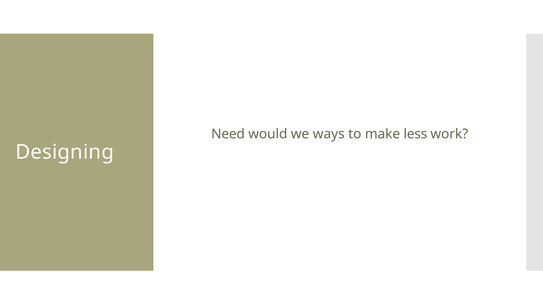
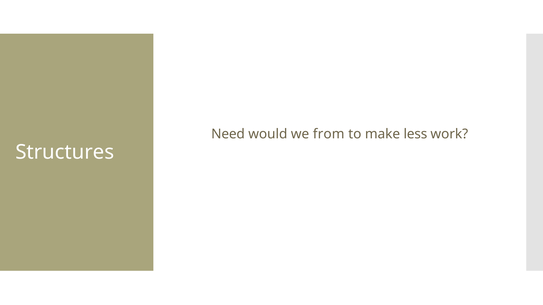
ways: ways -> from (329, 134)
Designing: Designing -> Structures (65, 152)
